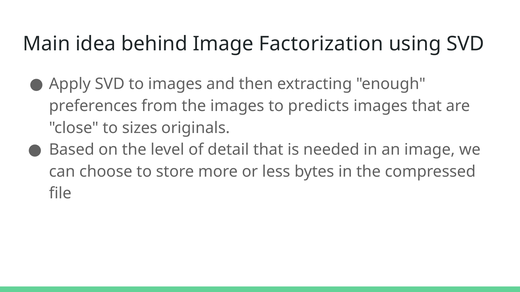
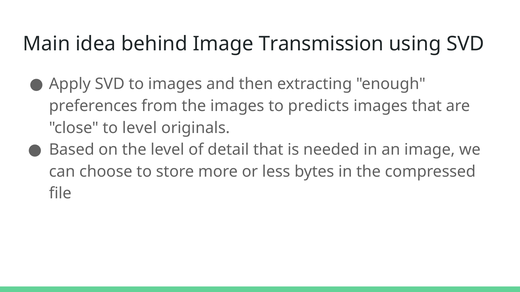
Factorization: Factorization -> Transmission (321, 44)
to sizes: sizes -> level (140, 128)
